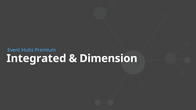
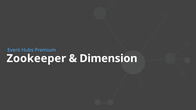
Integrated: Integrated -> Zookeeper (36, 59)
